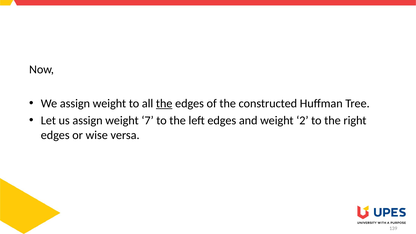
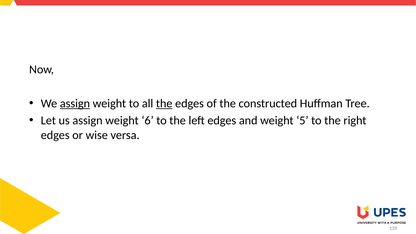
assign underline: none -> present (75, 103)
7: 7 -> 6 (148, 120)
2: 2 -> 5 (302, 120)
